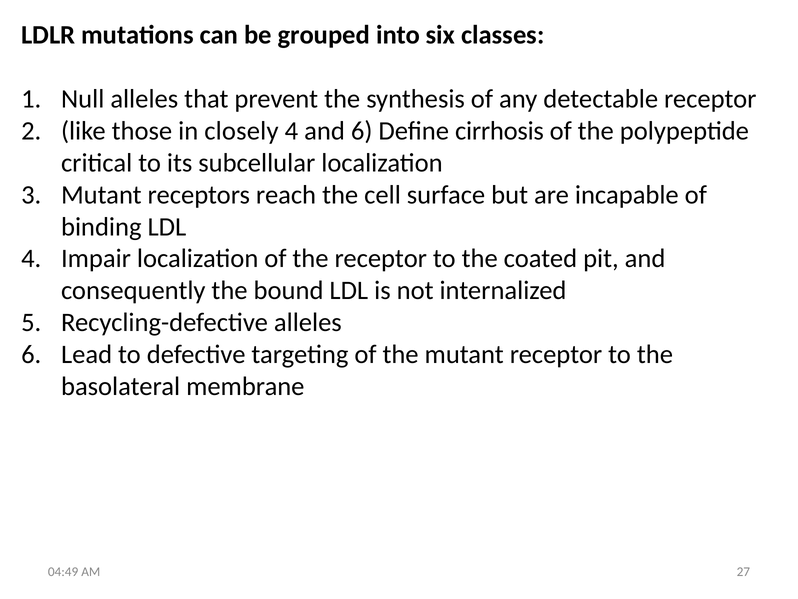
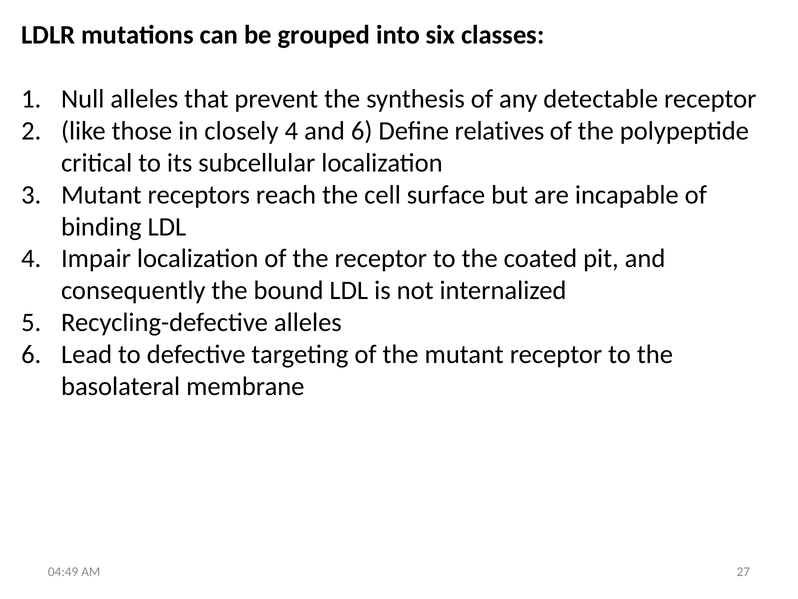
cirrhosis: cirrhosis -> relatives (499, 131)
